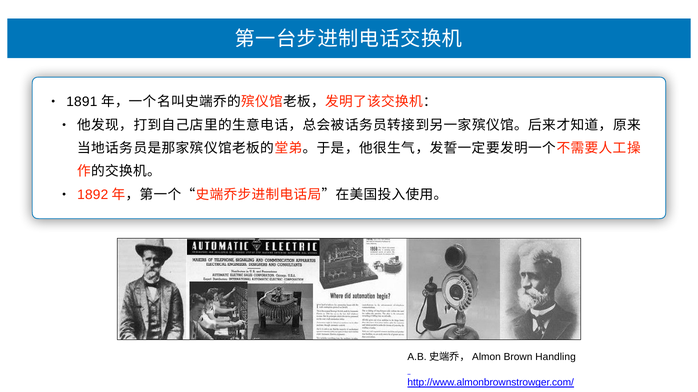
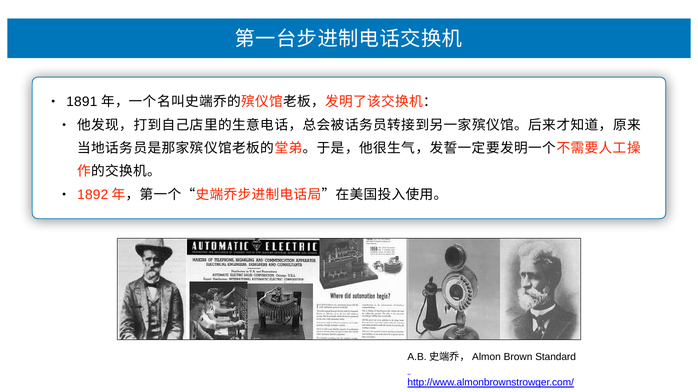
Handling: Handling -> Standard (556, 357)
